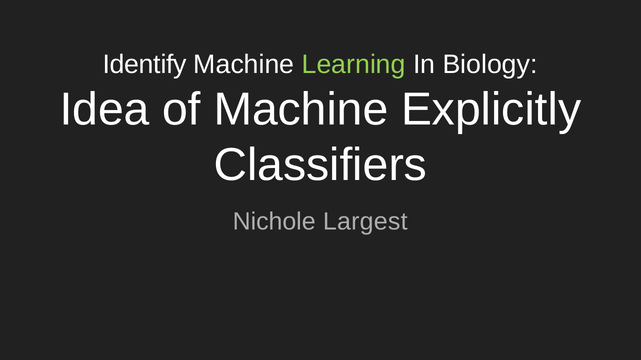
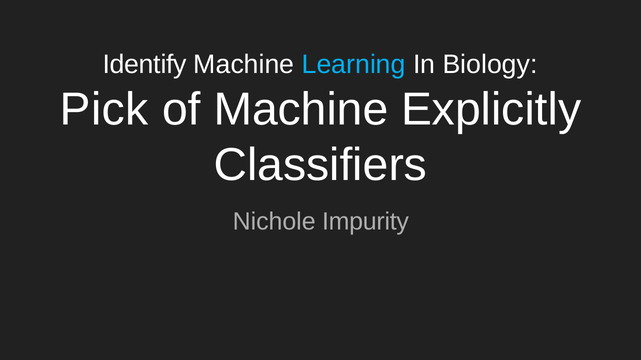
Learning colour: light green -> light blue (354, 64)
Idea: Idea -> Pick (104, 110)
Largest: Largest -> Impurity (365, 222)
